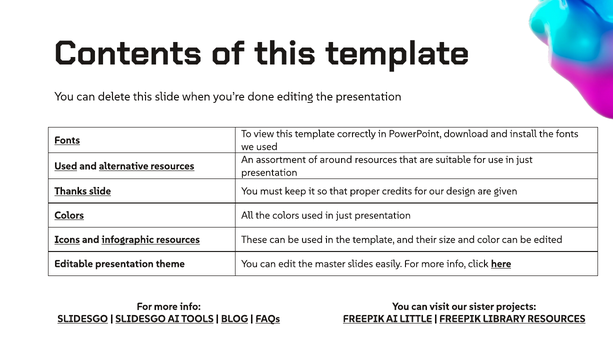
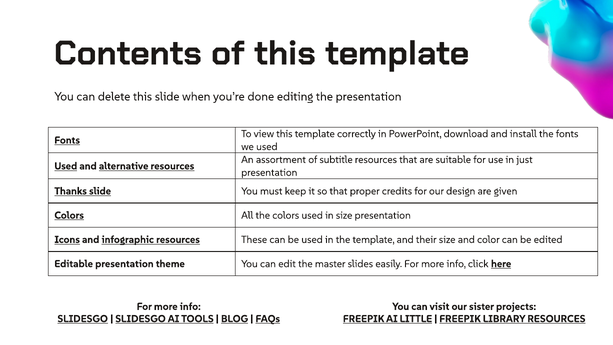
around: around -> subtitle (336, 160)
used in just: just -> size (344, 215)
